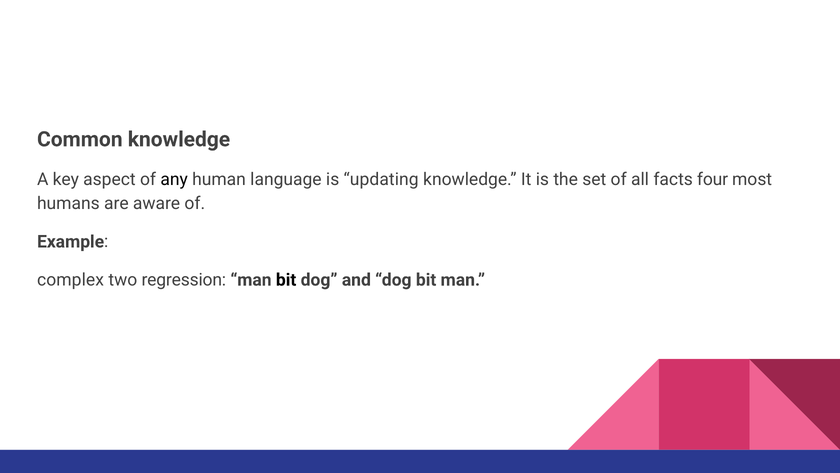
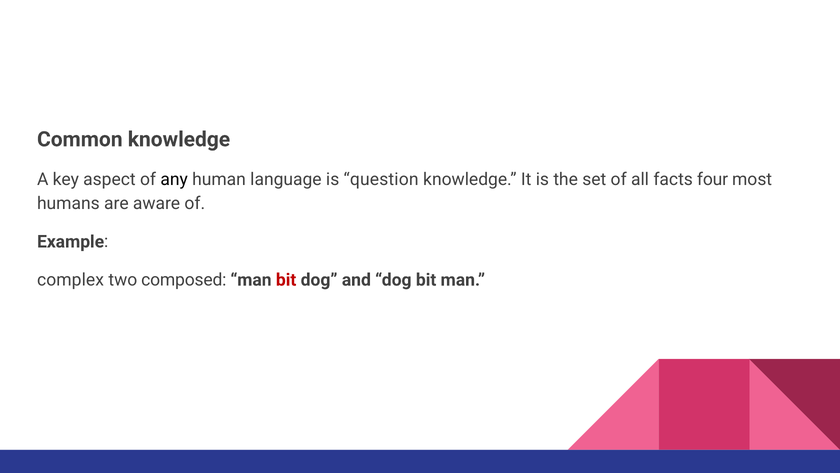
updating: updating -> question (381, 179)
regression: regression -> composed (184, 280)
bit colour: black -> red (286, 280)
